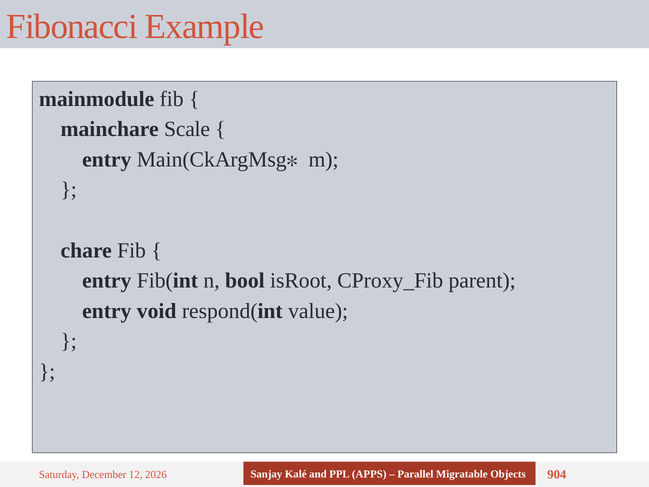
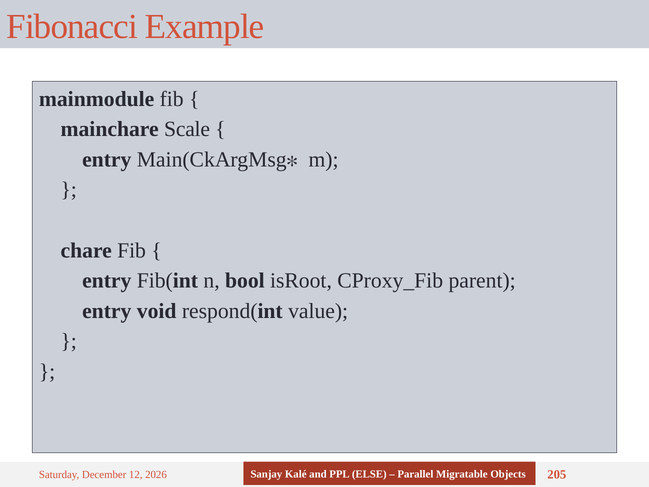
APPS: APPS -> ELSE (369, 474)
904: 904 -> 205 (557, 474)
